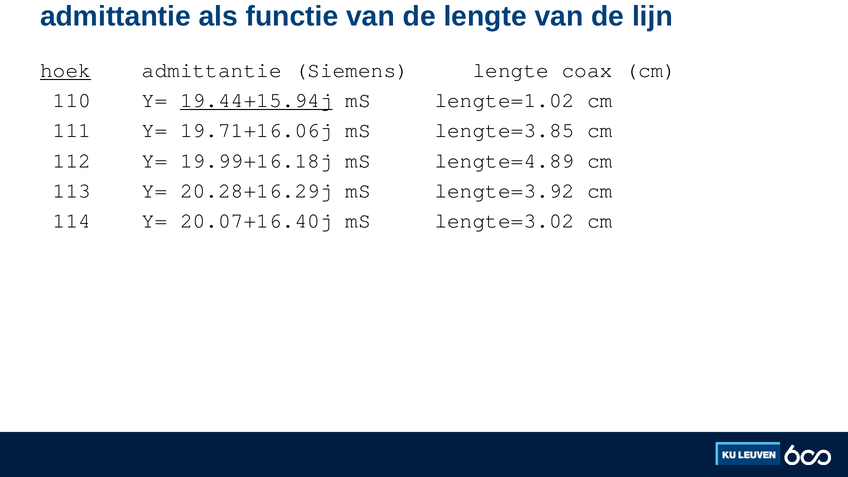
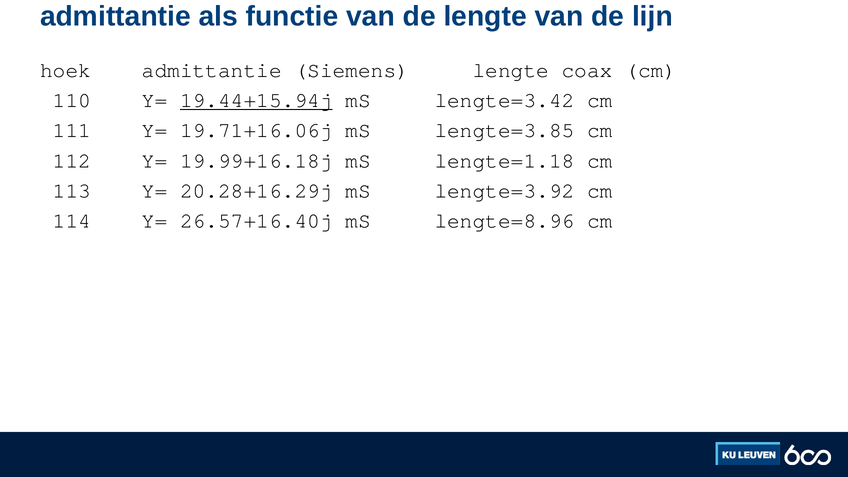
hoek underline: present -> none (66, 70)
lengte=1.02: lengte=1.02 -> lengte=3.42 (505, 100)
lengte=4.89: lengte=4.89 -> lengte=1.18 (505, 161)
20.07+16.40j: 20.07+16.40j -> 26.57+16.40j (256, 221)
lengte=3.02: lengte=3.02 -> lengte=8.96 (505, 221)
